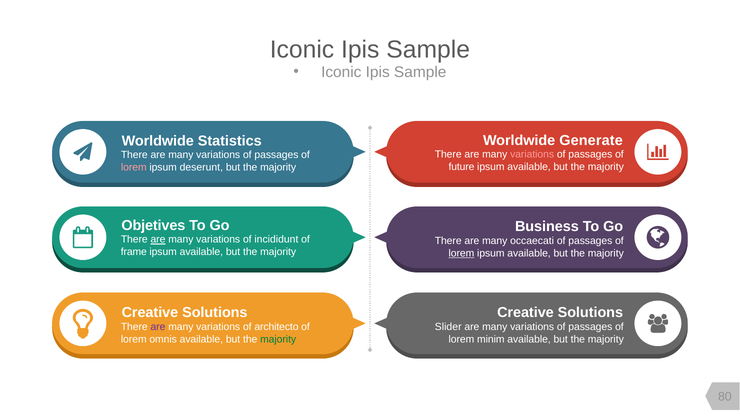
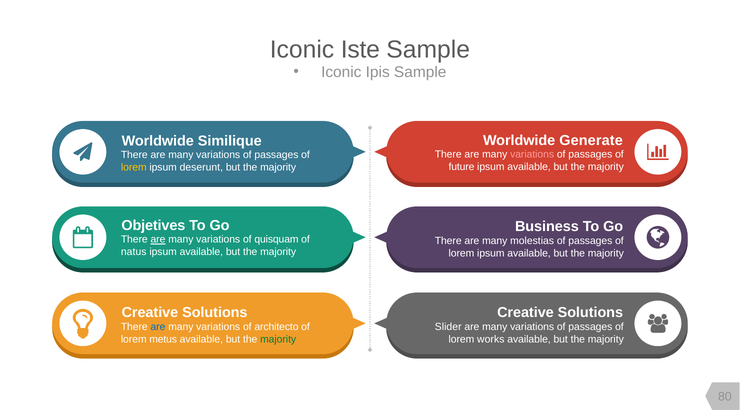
Ipis: Ipis -> Iste (360, 50)
Statistics: Statistics -> Similique (230, 141)
lorem colour: pink -> yellow (134, 168)
incididunt: incididunt -> quisquam (276, 240)
occaecati: occaecati -> molestias (532, 241)
frame: frame -> natus (134, 252)
lorem underline: present -> none (461, 253)
are colour: purple -> blue (158, 327)
omnis: omnis -> metus (163, 340)
minim: minim -> works (491, 340)
